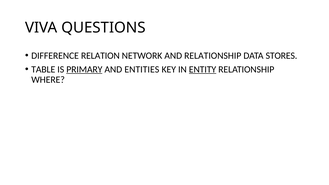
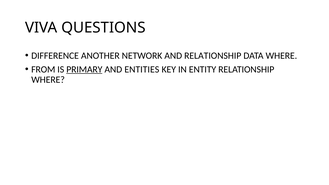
RELATION: RELATION -> ANOTHER (100, 56)
DATA STORES: STORES -> WHERE (281, 56)
TABLE: TABLE -> FROM (43, 69)
ENTITY underline: present -> none (203, 69)
